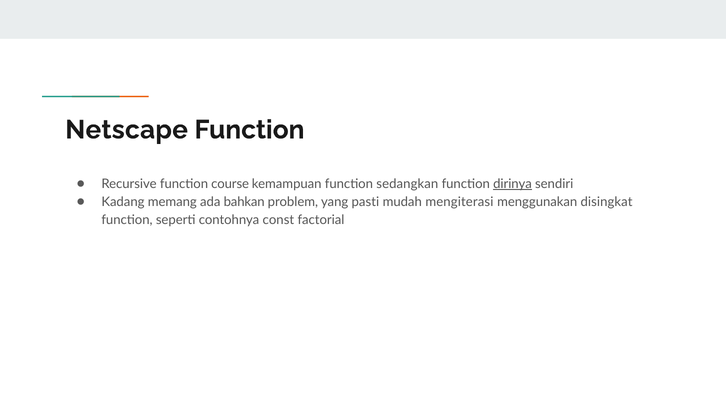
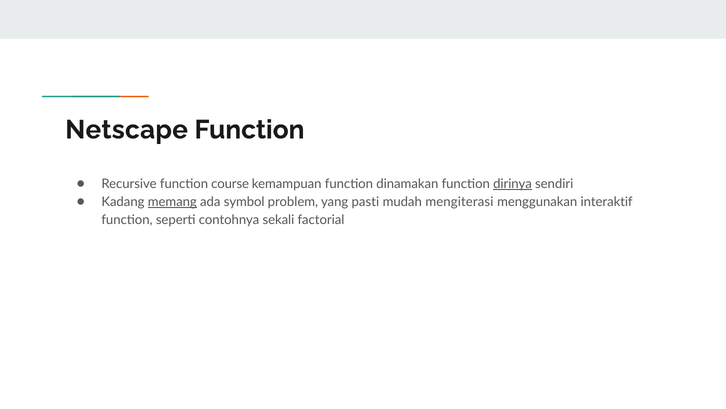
sedangkan: sedangkan -> dinamakan (407, 183)
memang underline: none -> present (172, 202)
bahkan: bahkan -> symbol (244, 202)
disingkat: disingkat -> interaktif (607, 202)
const: const -> sekali (278, 220)
